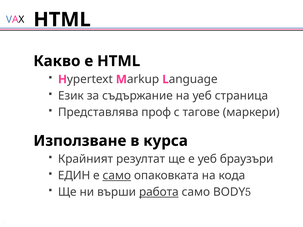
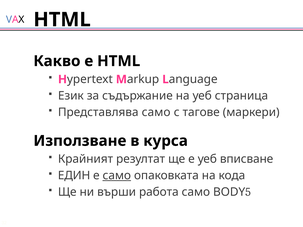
Представлява проф: проф -> само (156, 112)
браузъри: браузъри -> вписване (247, 159)
работа underline: present -> none (159, 192)
